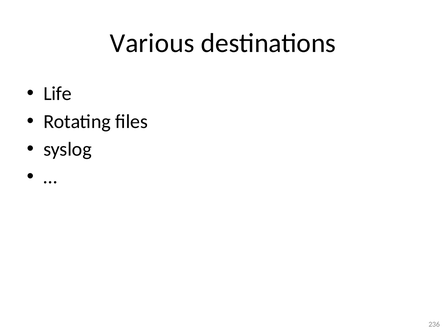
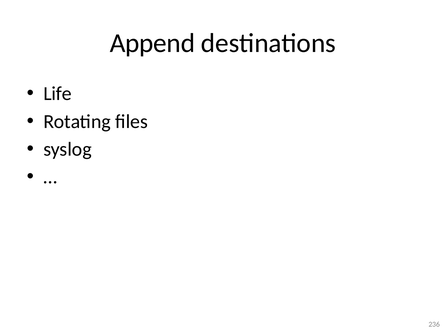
Various: Various -> Append (152, 43)
